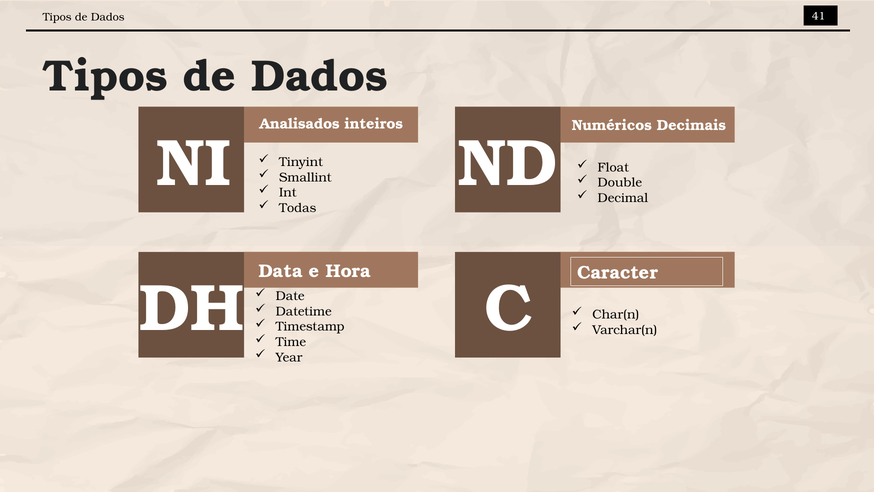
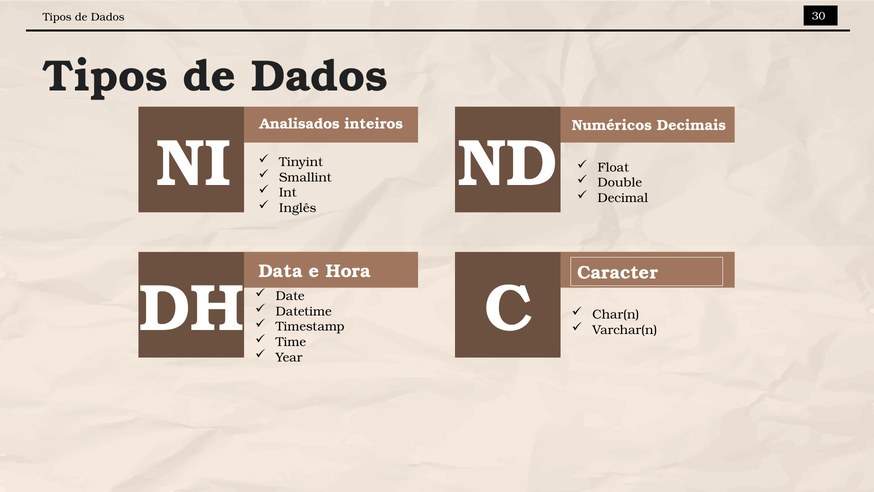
41: 41 -> 30 (819, 16)
Todas: Todas -> Inglês (298, 208)
